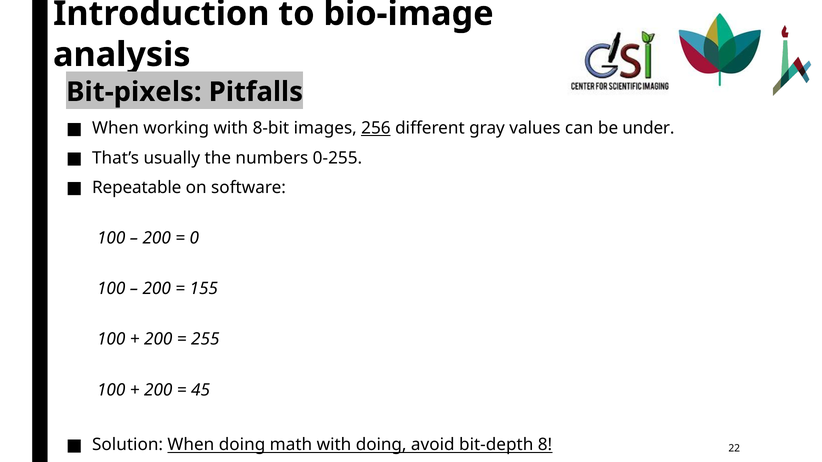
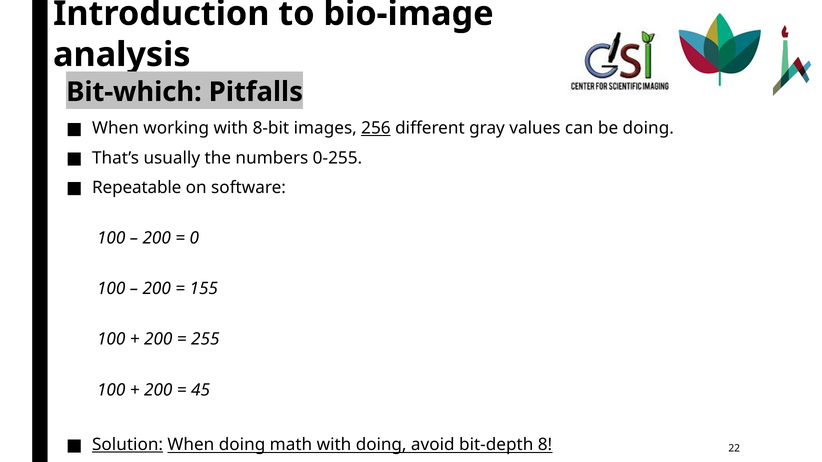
Bit-pixels: Bit-pixels -> Bit-which (134, 92)
be under: under -> doing (648, 128)
Solution underline: none -> present (128, 445)
